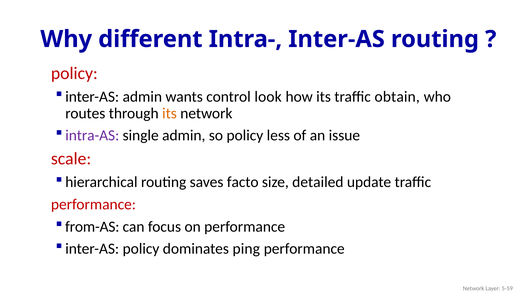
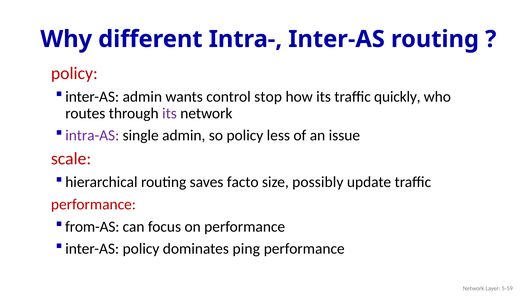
look: look -> stop (268, 96)
obtain: obtain -> quickly (397, 96)
its colour: orange -> purple (169, 113)
detailed: detailed -> possibly (318, 182)
